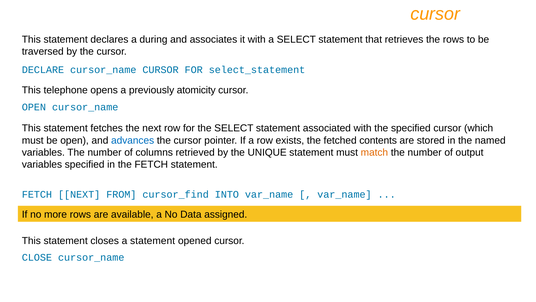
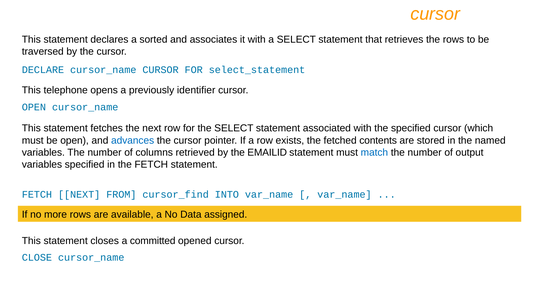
during: during -> sorted (154, 39)
atomicity: atomicity -> identifier (196, 90)
UNIQUE: UNIQUE -> EMAILID (267, 152)
match colour: orange -> blue (374, 152)
a statement: statement -> committed (153, 240)
